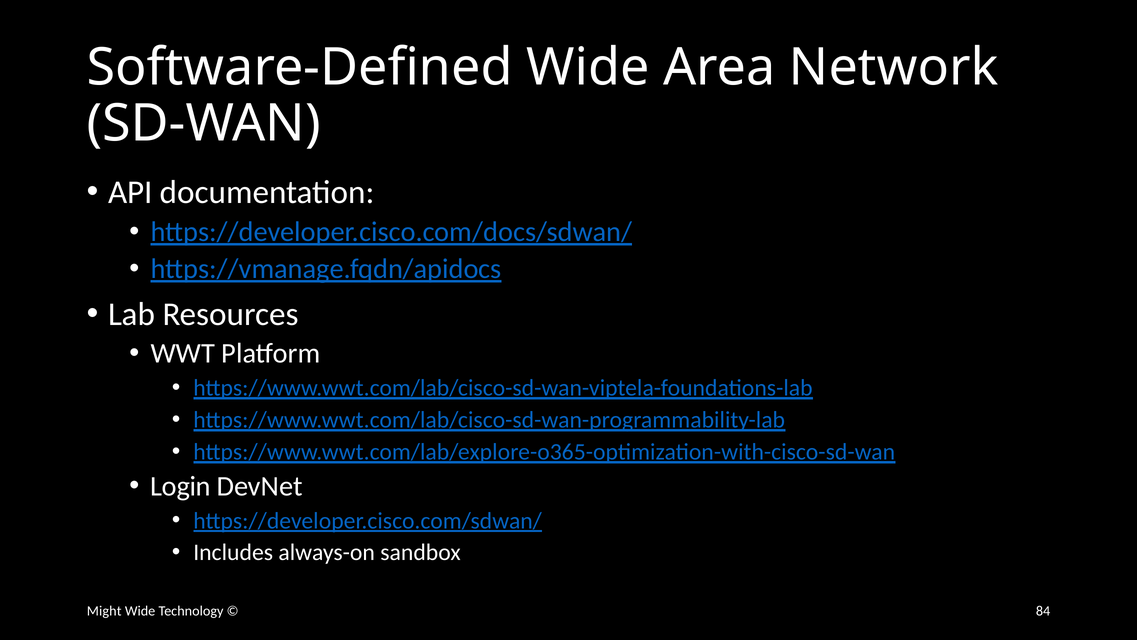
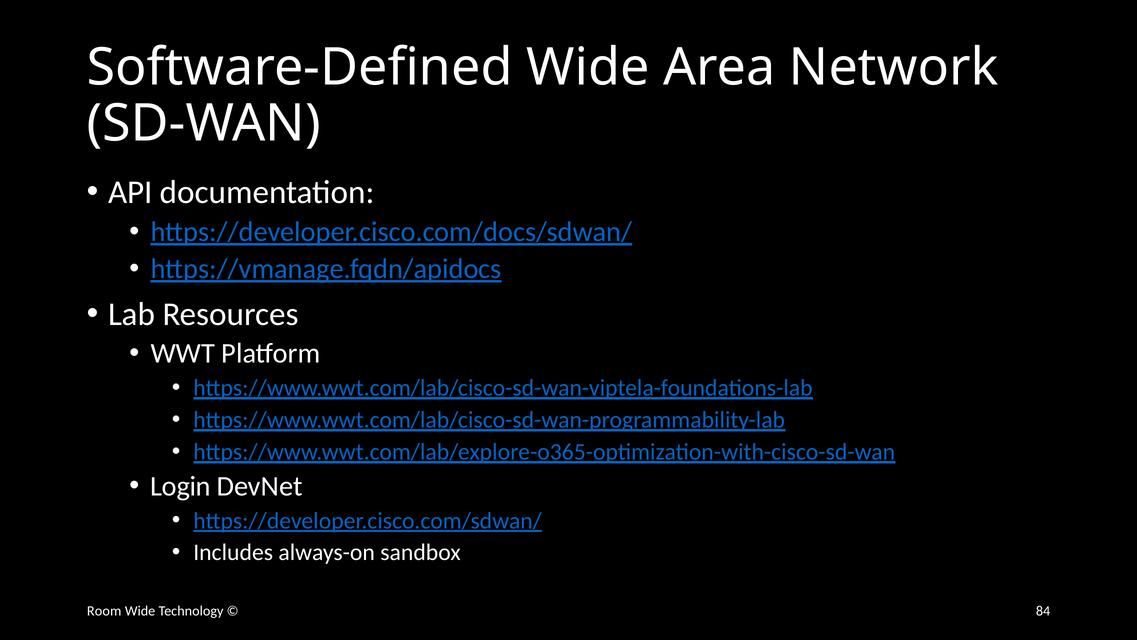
Might: Might -> Room (104, 611)
